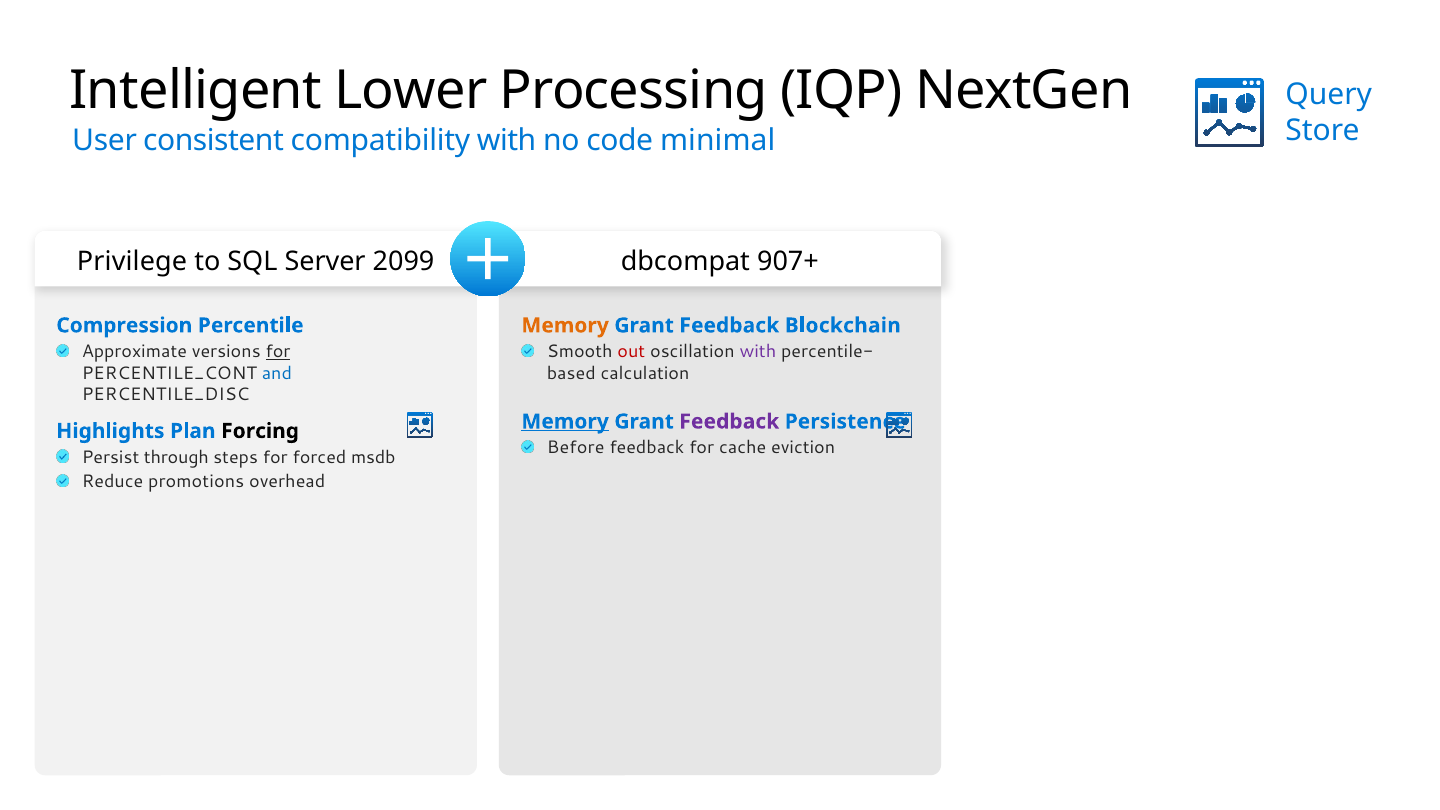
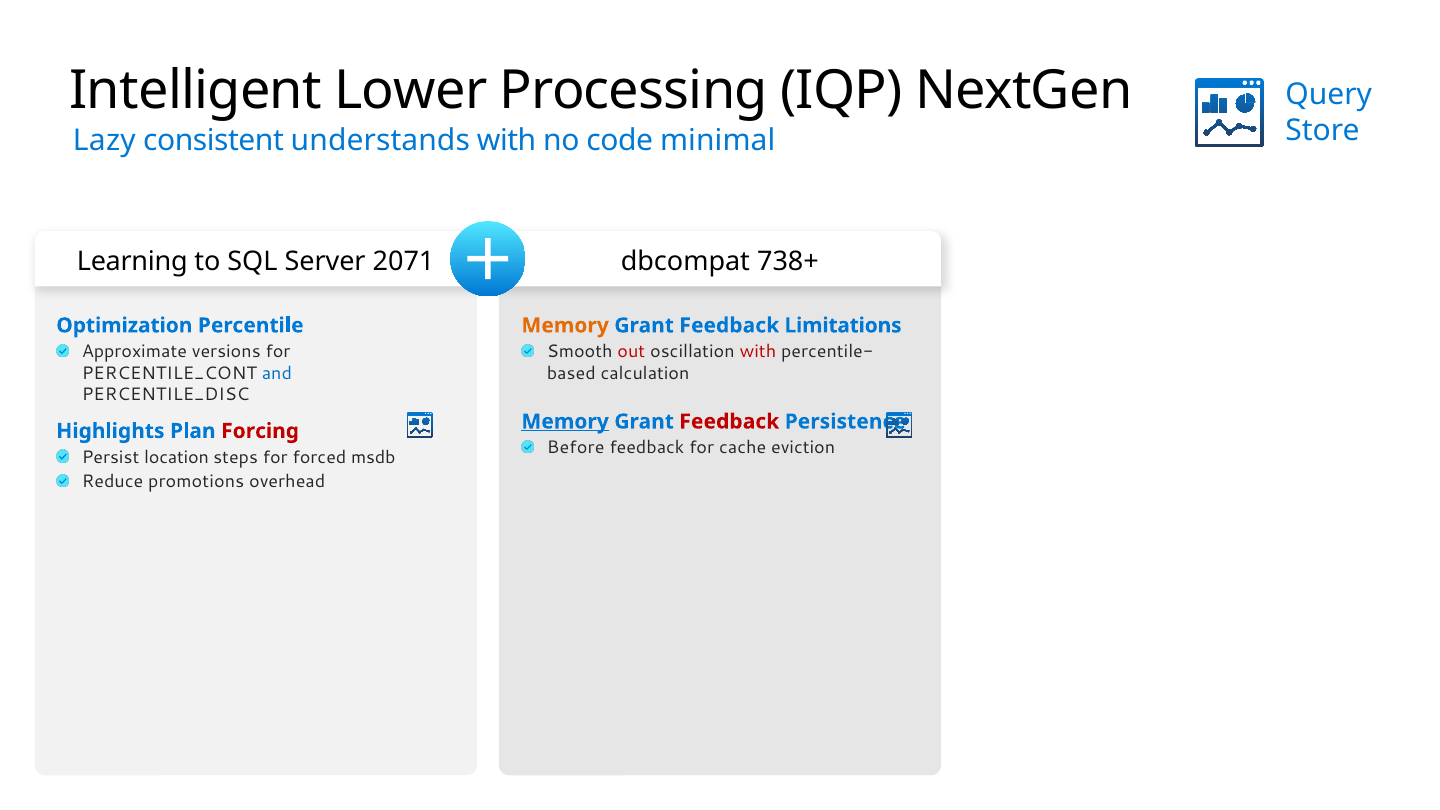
User: User -> Lazy (104, 141)
compatibility: compatibility -> understands (380, 141)
Privilege: Privilege -> Learning (132, 262)
2099: 2099 -> 2071 (404, 262)
907+: 907+ -> 738+ (788, 262)
Compression: Compression -> Optimization (124, 325)
Blockchain: Blockchain -> Limitations (843, 326)
for underline: present -> none (278, 352)
with colour: purple -> red (758, 352)
Feedback colour: purple -> red (729, 422)
Forcing colour: black -> red (260, 431)
through: through -> location (176, 457)
